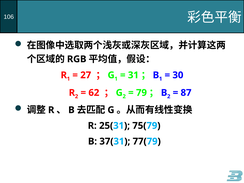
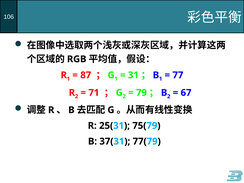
27: 27 -> 87 (86, 75)
30: 30 -> 77 (178, 75)
62: 62 -> 71 (94, 93)
87: 87 -> 67 (186, 93)
